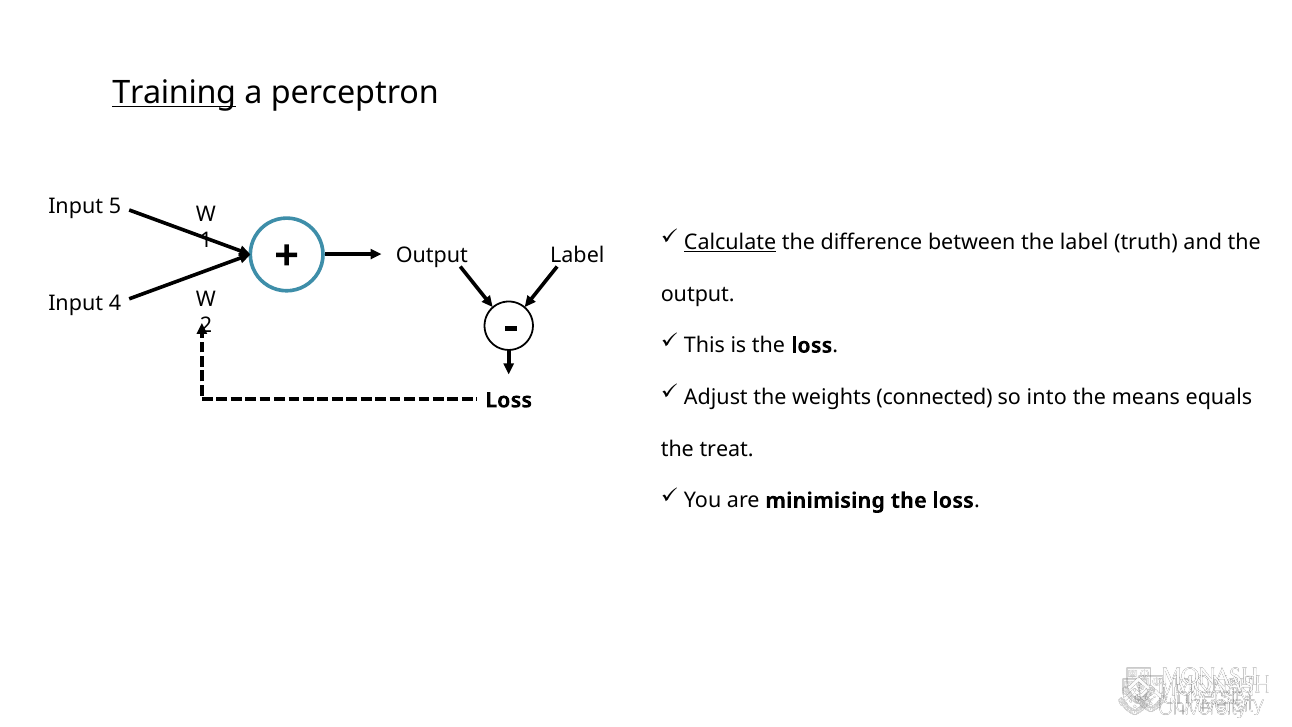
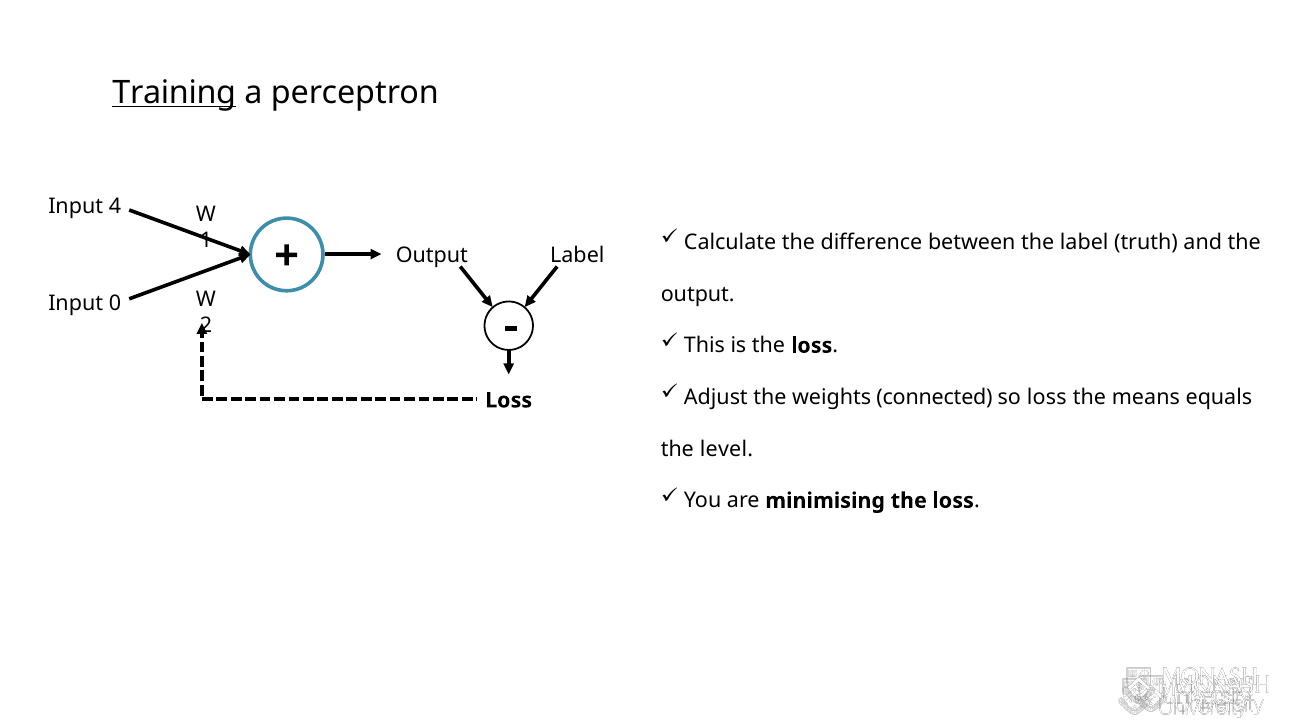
5: 5 -> 4 (115, 206)
Calculate underline: present -> none (730, 242)
4: 4 -> 0 (115, 303)
so into: into -> loss (1047, 397)
treat: treat -> level (726, 449)
